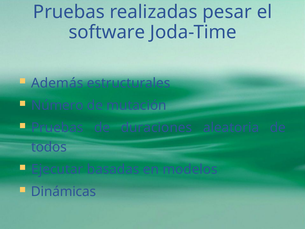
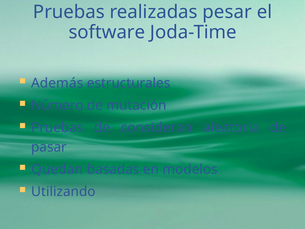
duraciones: duraciones -> consideran (156, 127)
todos: todos -> pasar (49, 147)
Ejecutar: Ejecutar -> Quedan (57, 169)
Dinámicas: Dinámicas -> Utilizando (63, 191)
